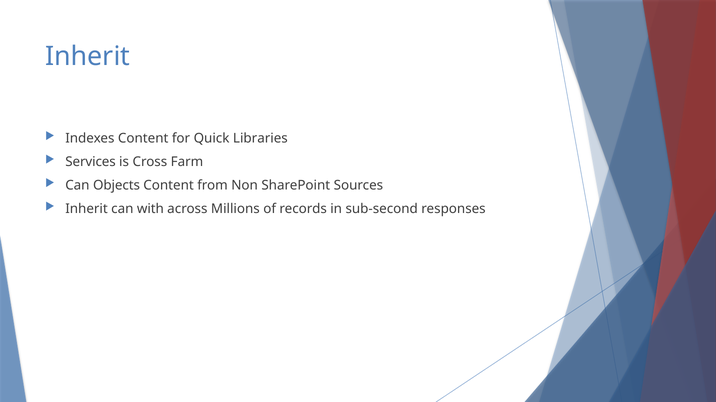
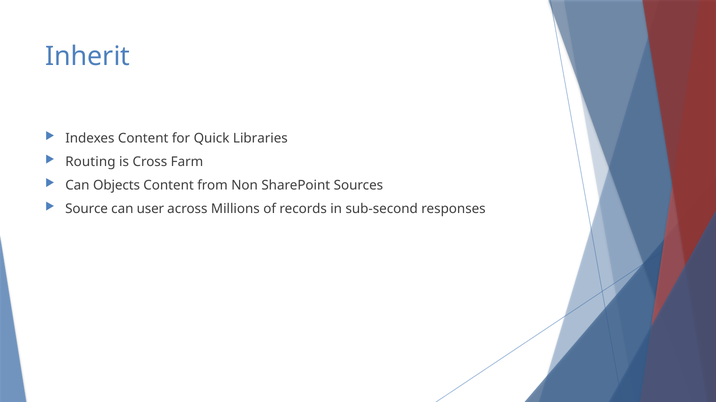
Services: Services -> Routing (90, 162)
Inherit: Inherit -> Source (87, 209)
with: with -> user (150, 209)
